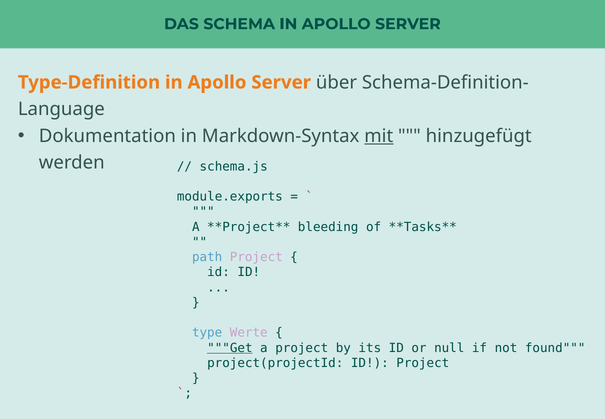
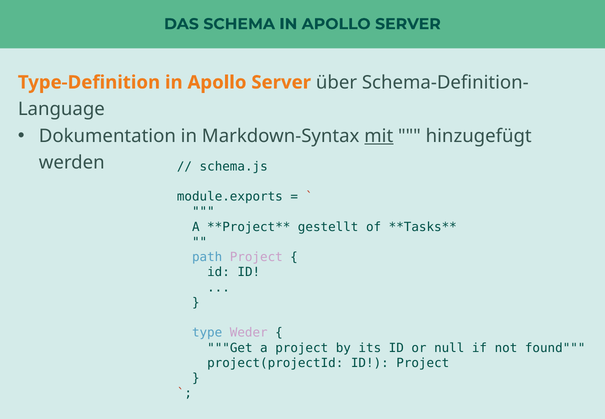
bleeding: bleeding -> gestellt (328, 227)
Werte: Werte -> Weder (249, 333)
Get underline: present -> none (230, 348)
